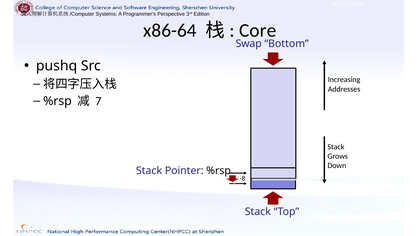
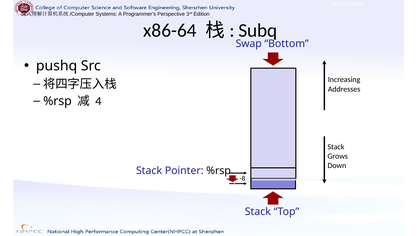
Core: Core -> Subq (258, 30)
7: 7 -> 4 (98, 101)
